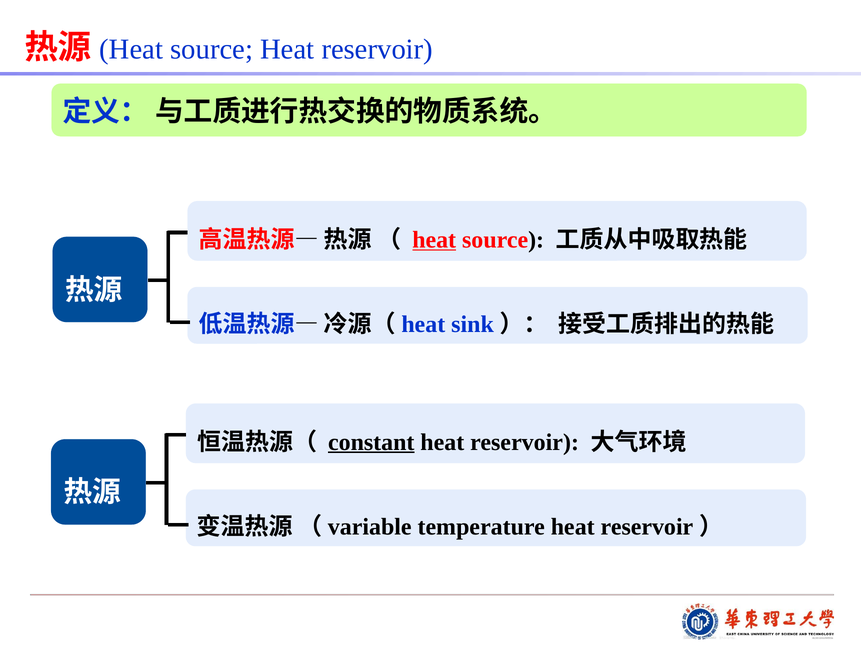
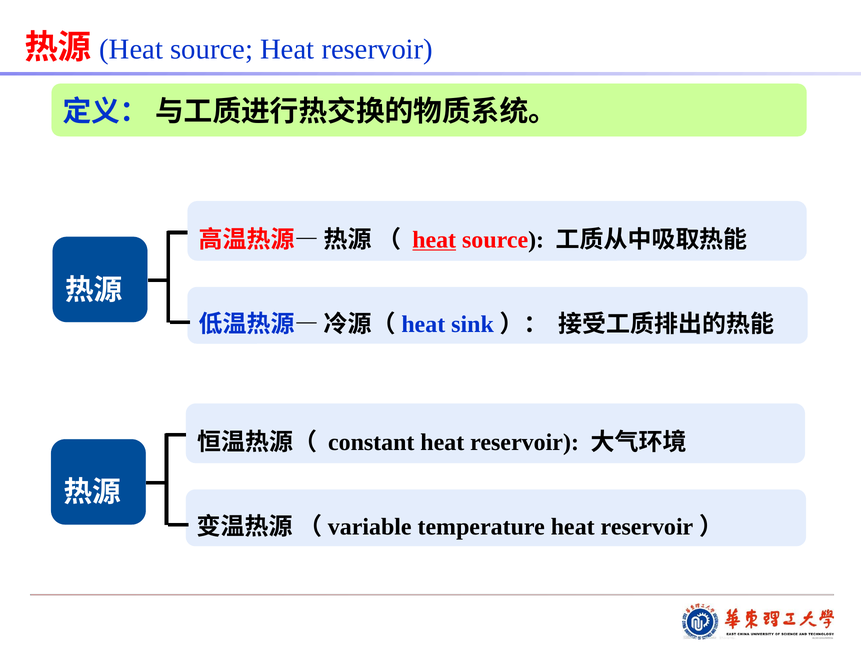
constant underline: present -> none (371, 442)
